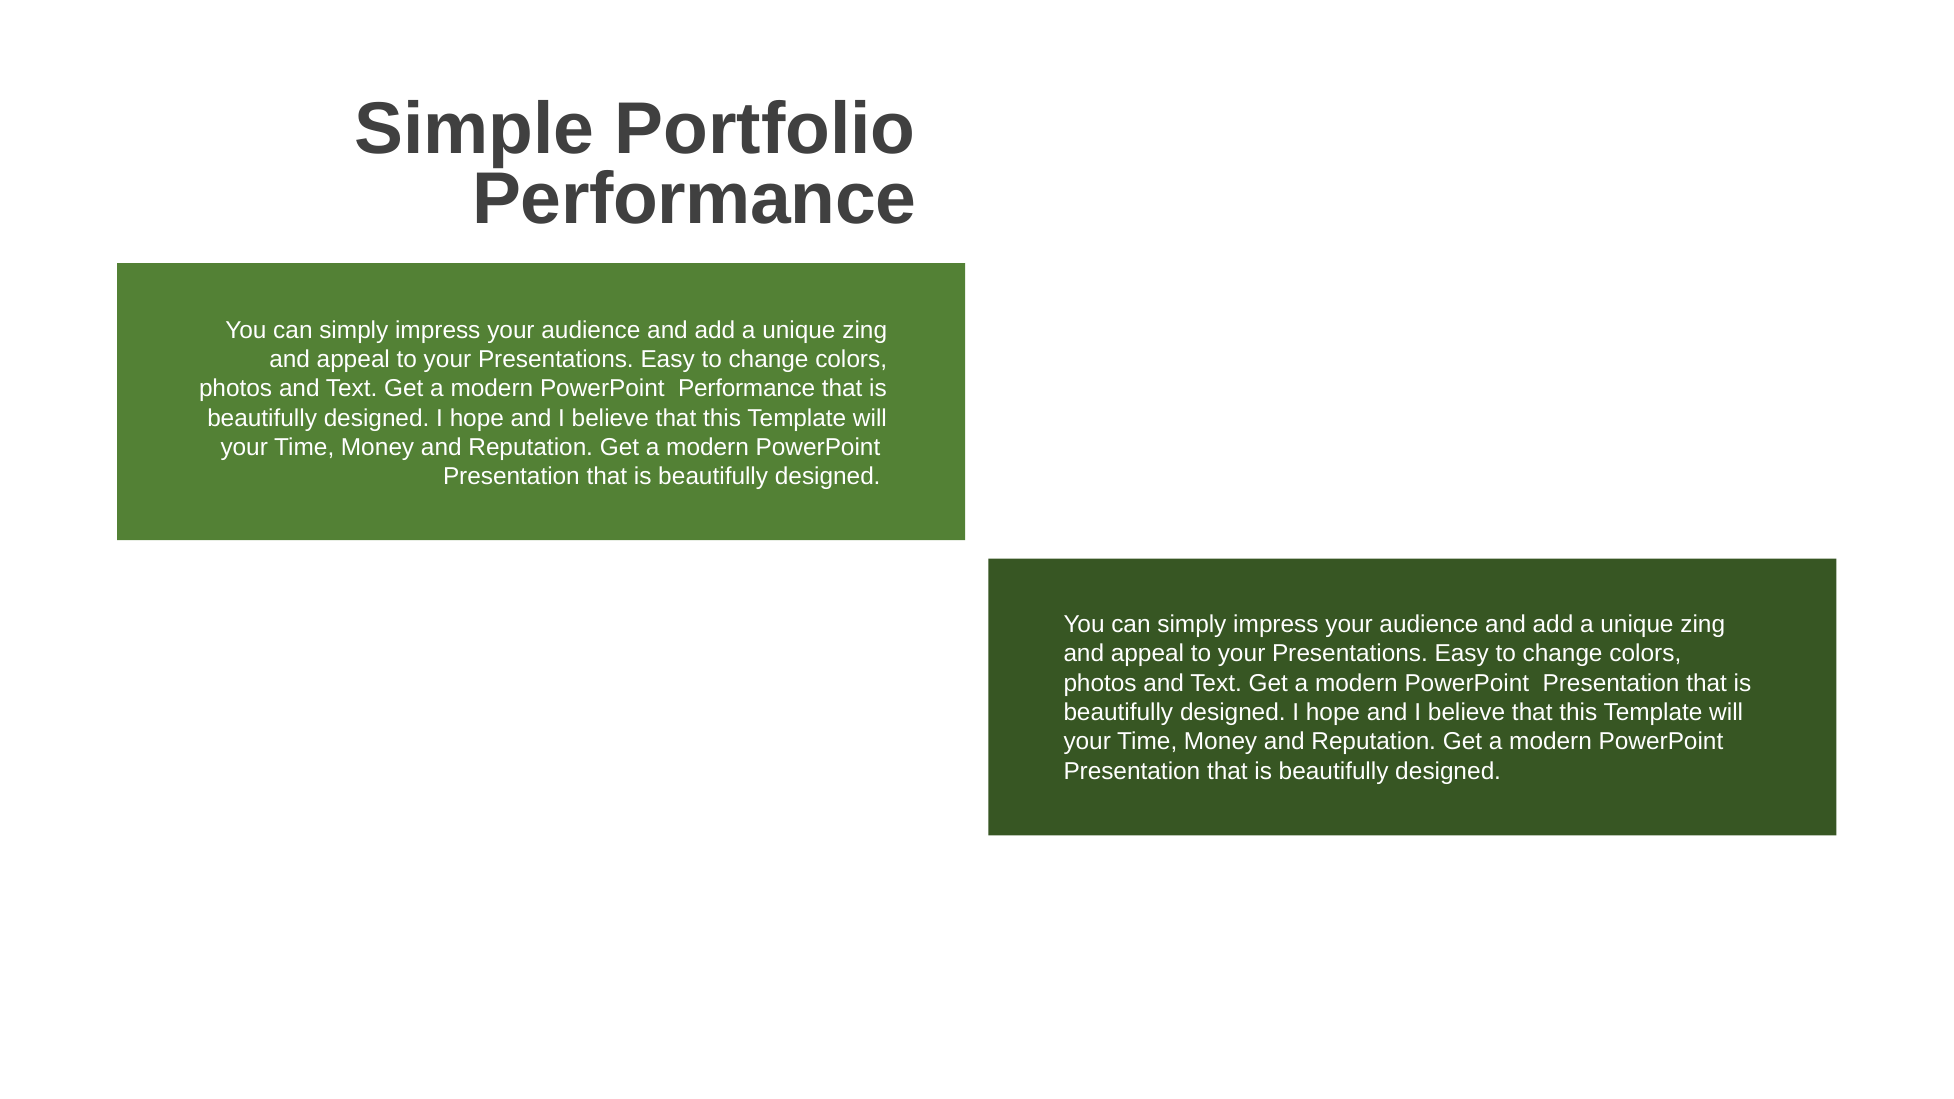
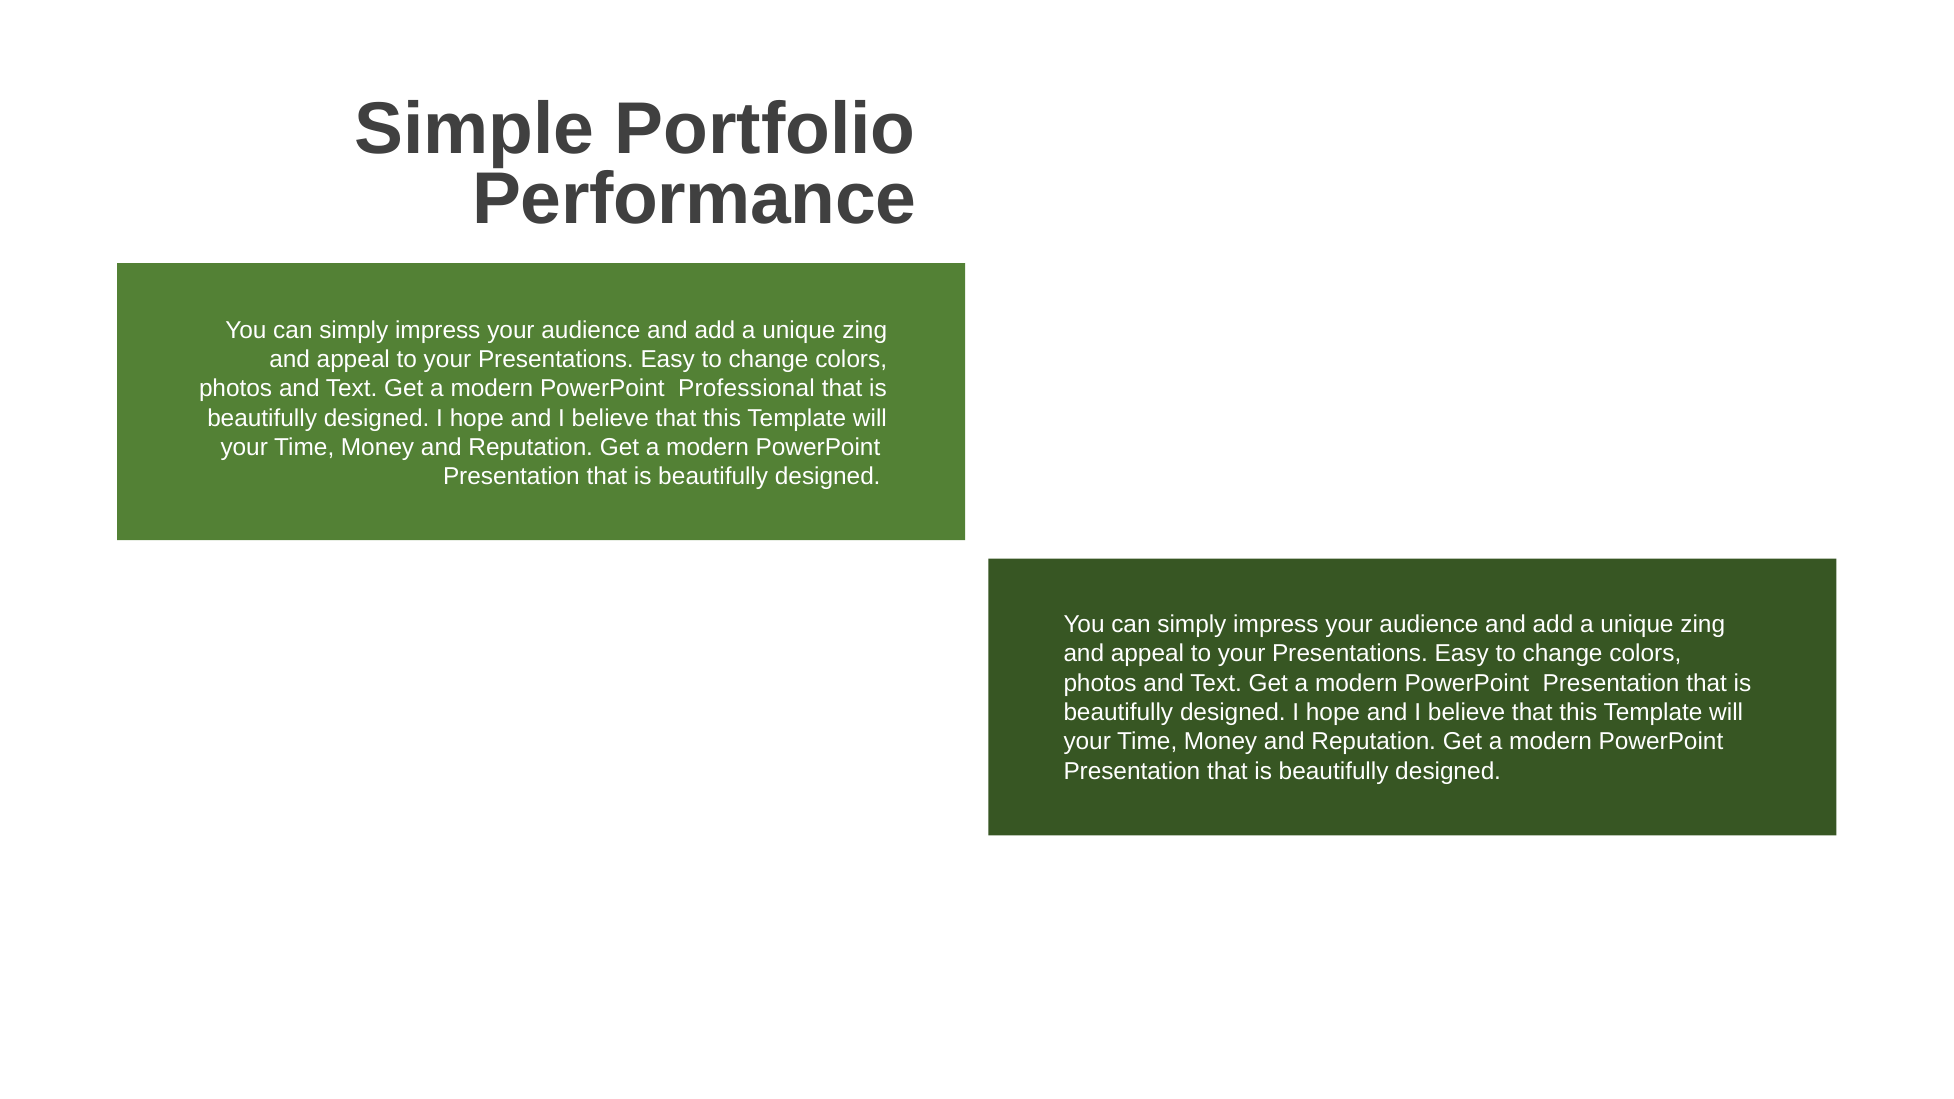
PowerPoint Performance: Performance -> Professional (746, 389)
